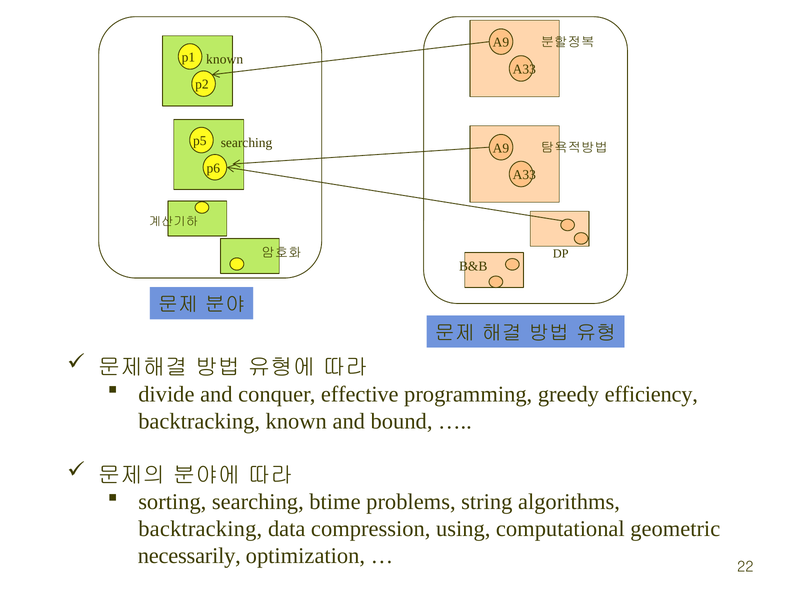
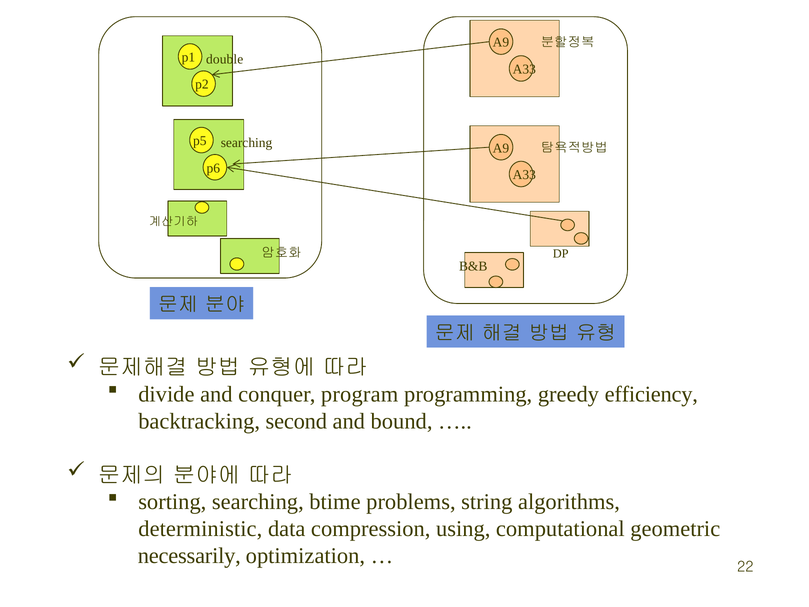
known: known -> double (225, 59)
effective: effective -> program (360, 394)
backtracking known: known -> second (296, 421)
backtracking: backtracking -> deterministic (200, 529)
